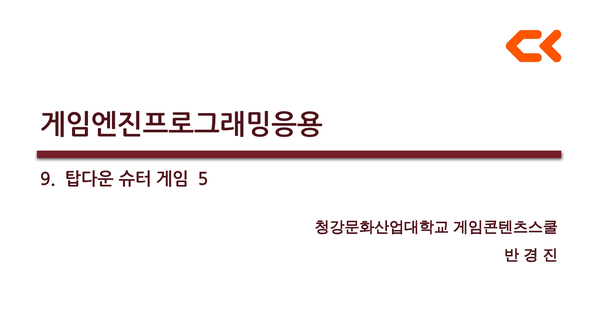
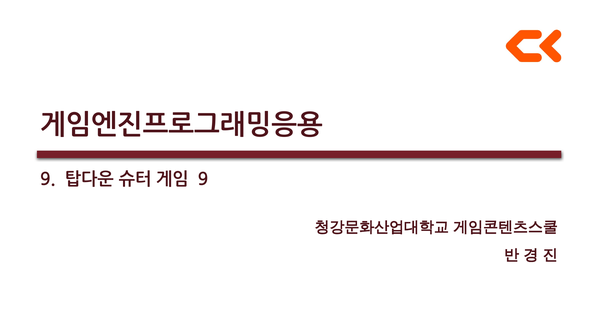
5: 5 -> 9 (203, 179)
